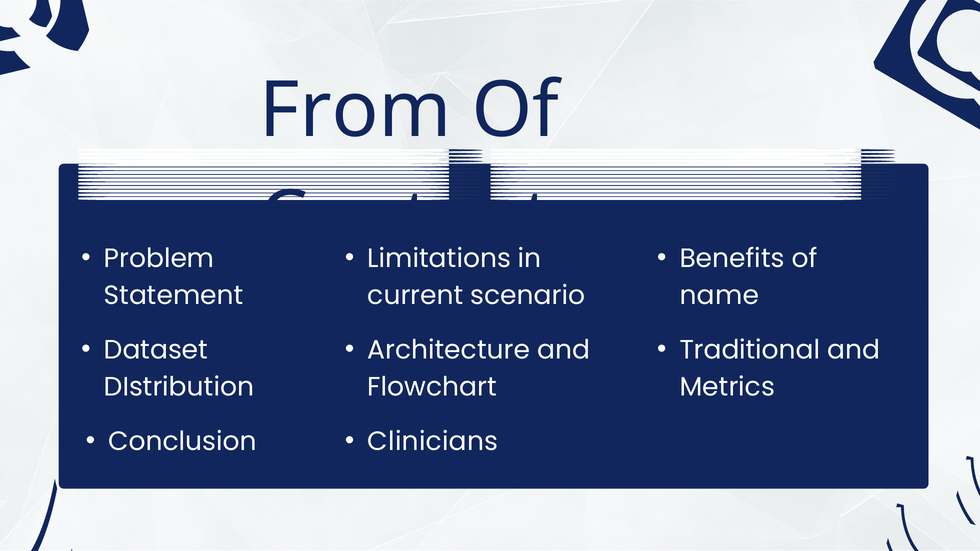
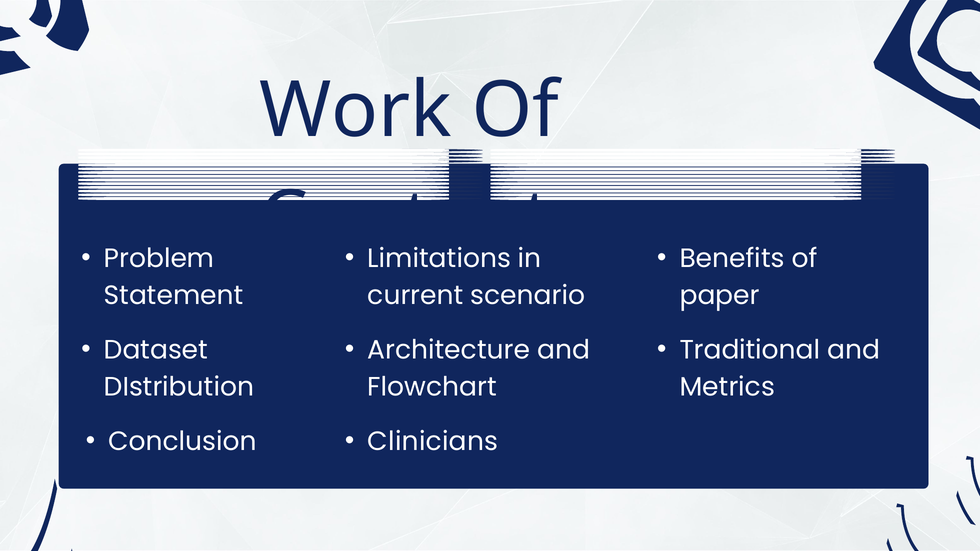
From: From -> Work (356, 111)
name: name -> paper (720, 296)
